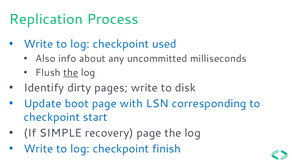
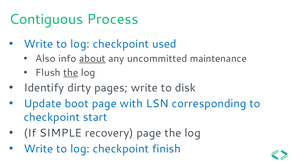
Replication: Replication -> Contiguous (46, 19)
about underline: none -> present (92, 59)
milliseconds: milliseconds -> maintenance (218, 59)
